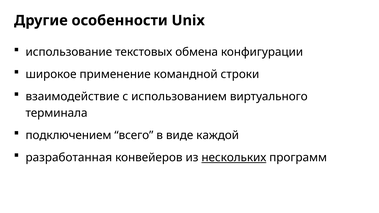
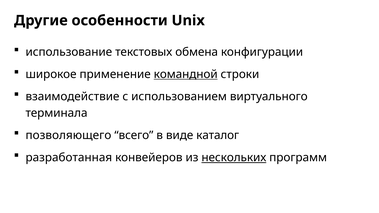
командной underline: none -> present (186, 74)
подключением: подключением -> позволяющего (68, 136)
каждой: каждой -> каталог (218, 136)
